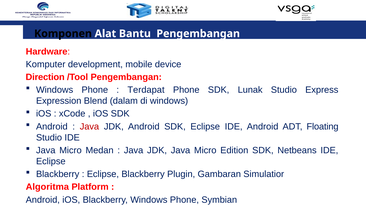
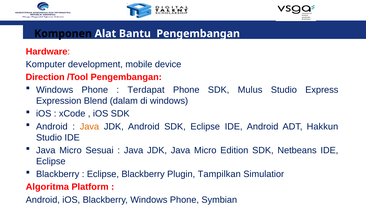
Lunak: Lunak -> Mulus (250, 90)
Java colour: red -> orange (89, 126)
Floating: Floating -> Hakkun (322, 126)
Medan: Medan -> Sesuai (100, 150)
Gambaran: Gambaran -> Tampilkan (219, 174)
